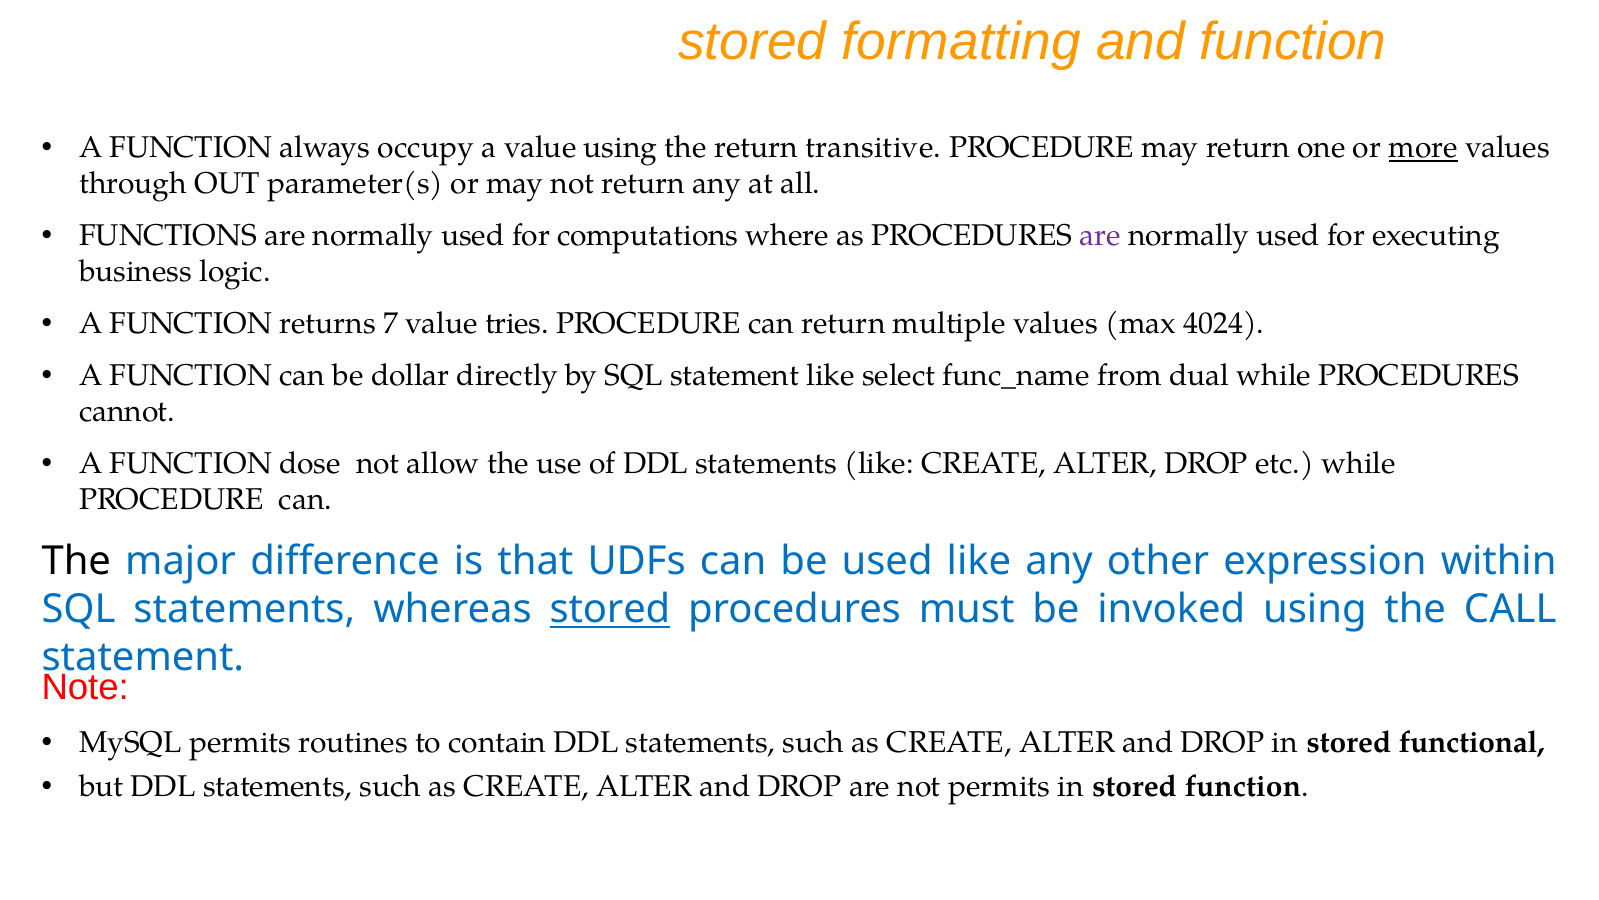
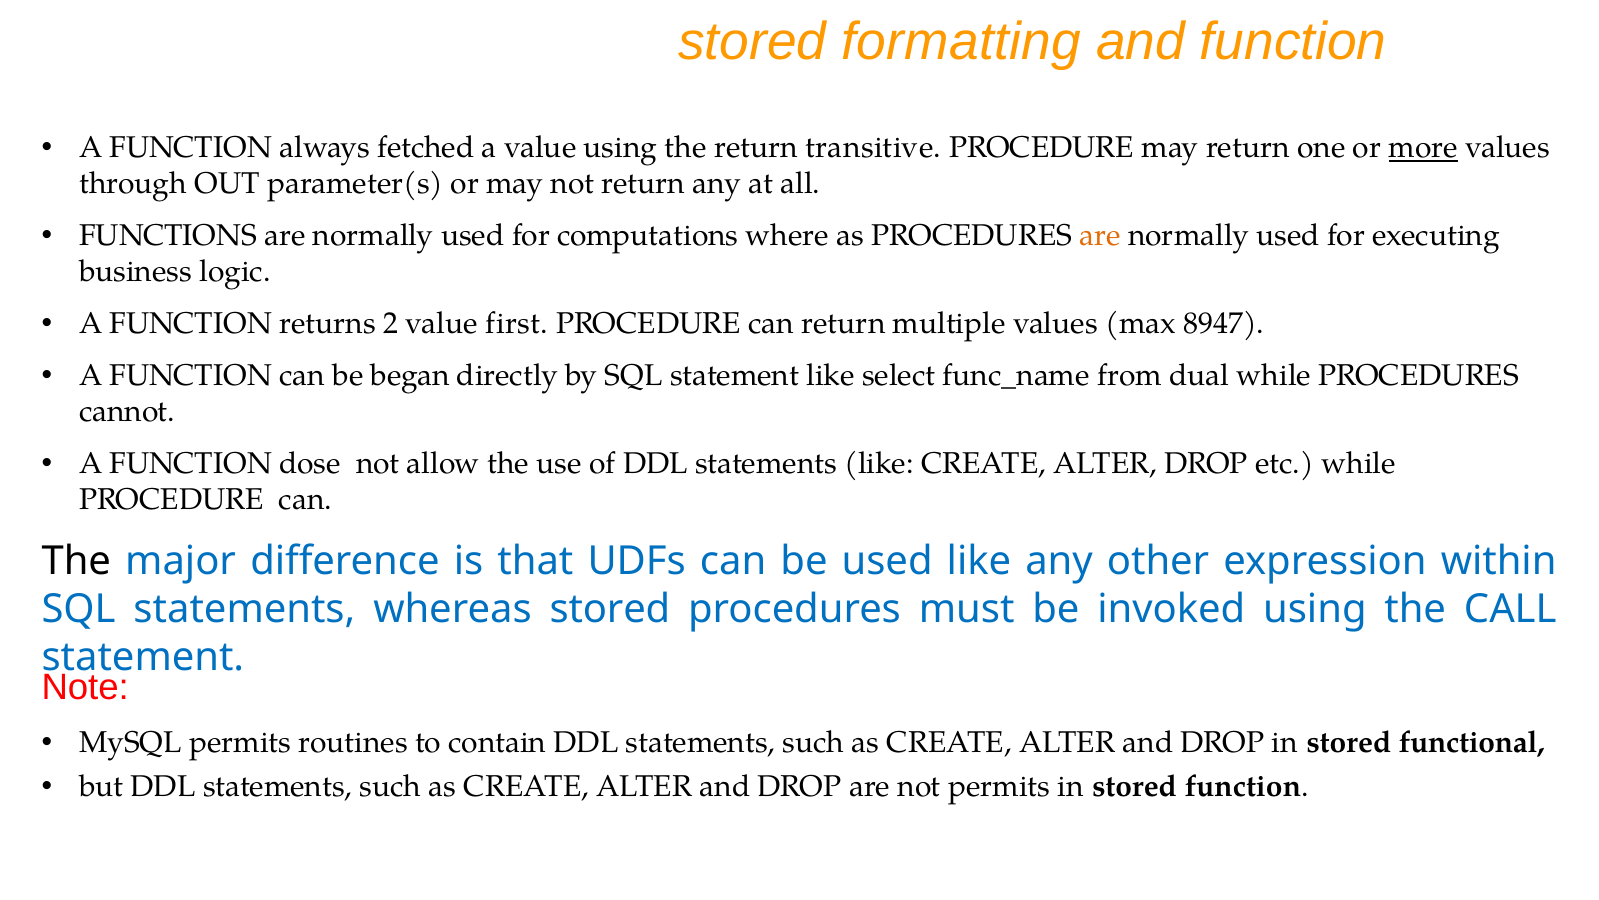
occupy: occupy -> fetched (426, 148)
are colour: purple -> orange (1100, 236)
7: 7 -> 2 (391, 324)
tries: tries -> first (517, 324)
4024: 4024 -> 8947 (1224, 324)
dollar: dollar -> began (410, 376)
stored underline: present -> none (610, 609)
